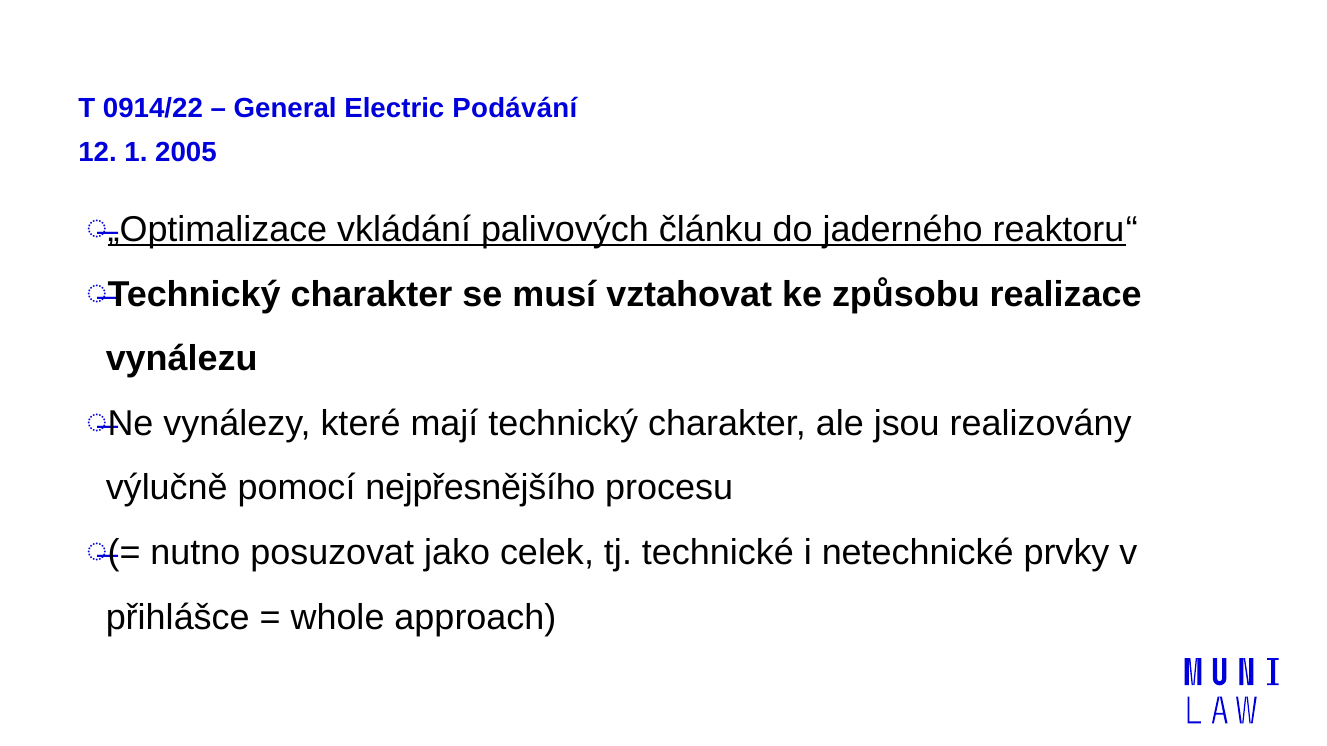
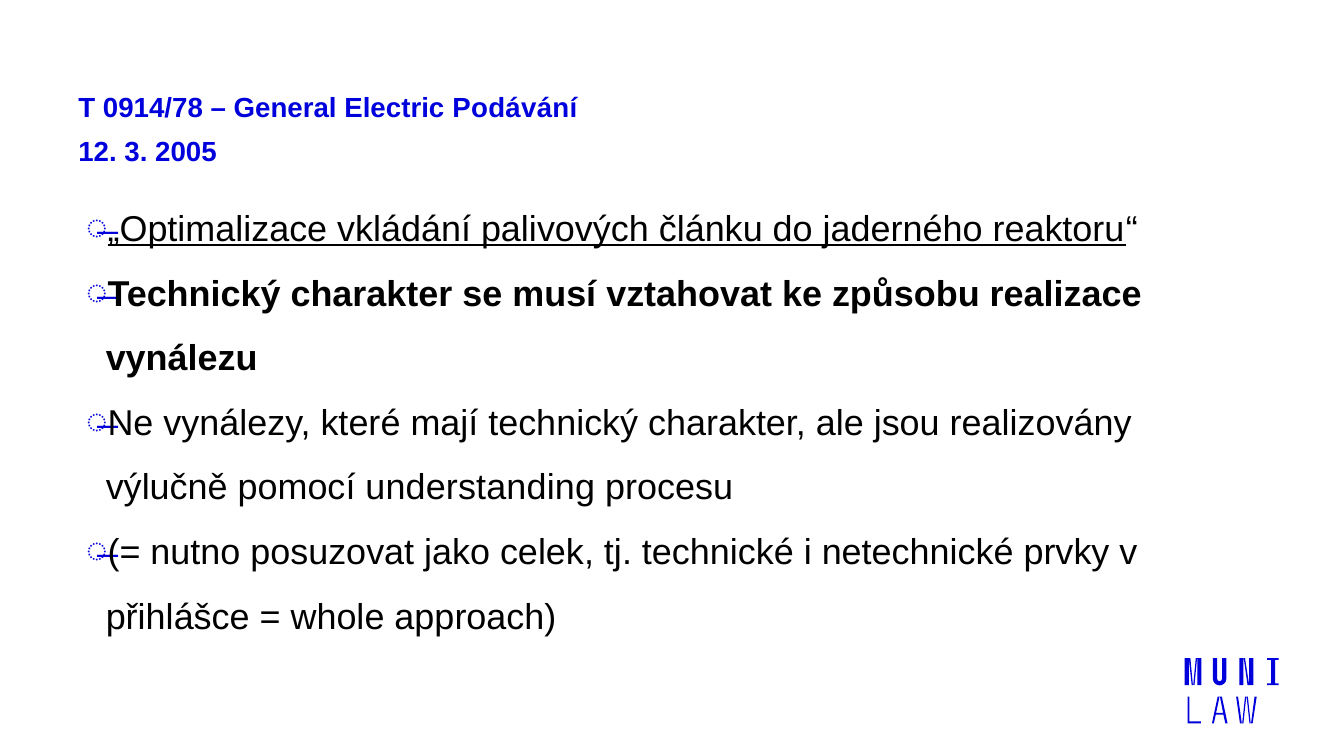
0914/22: 0914/22 -> 0914/78 (153, 108)
1: 1 -> 3 (136, 152)
nejpřesnějšího: nejpřesnějšího -> understanding (480, 488)
